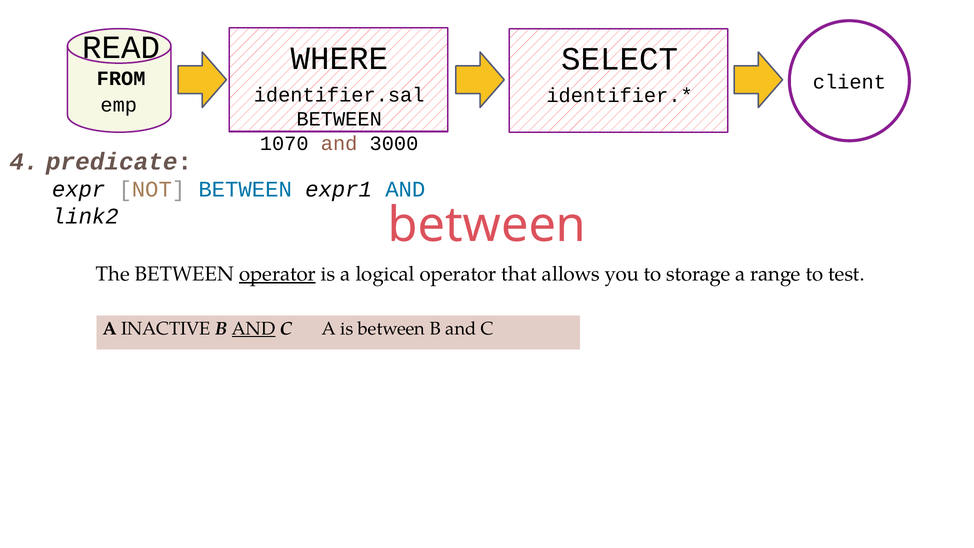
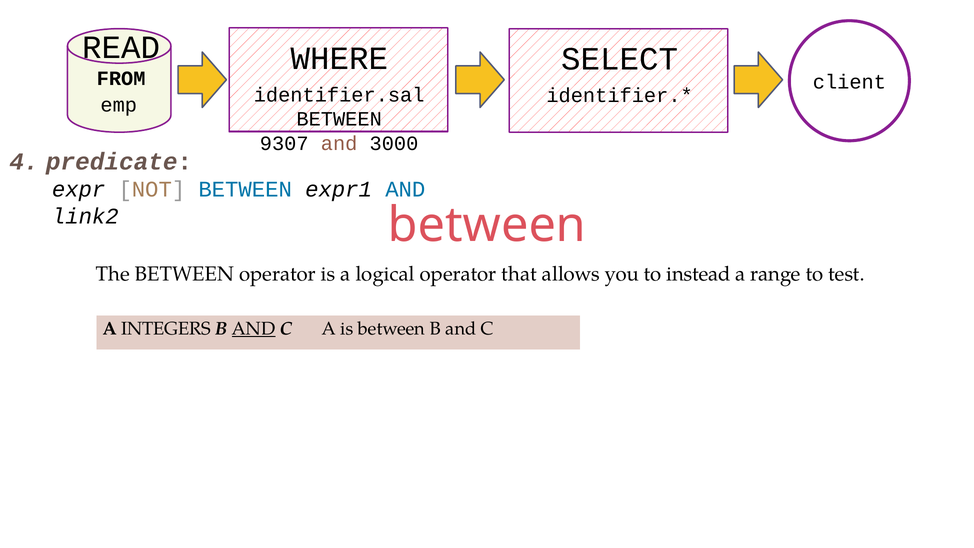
1070: 1070 -> 9307 (284, 144)
operator underline: present -> none (277, 274)
storage: storage -> instead (698, 274)
INACTIVE: INACTIVE -> INTEGERS (166, 328)
